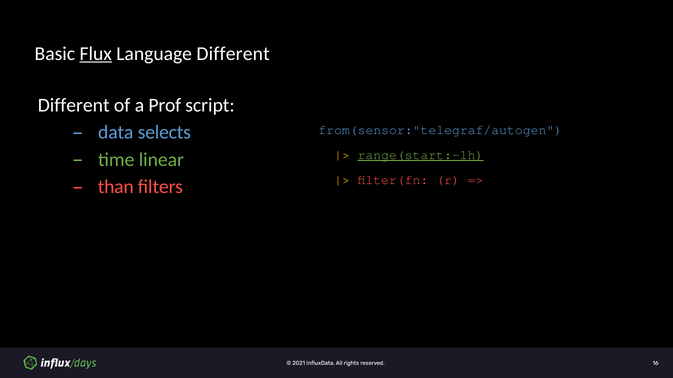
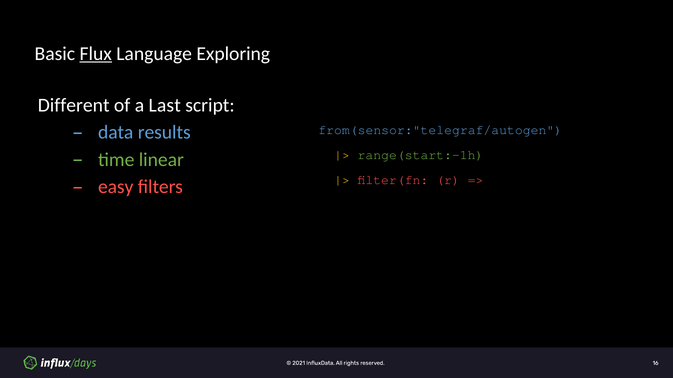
Language Different: Different -> Exploring (233, 54)
Prof: Prof -> Last (165, 105)
selects: selects -> results (164, 133)
range(start:-1h underline: present -> none (421, 155)
than: than -> easy (116, 187)
